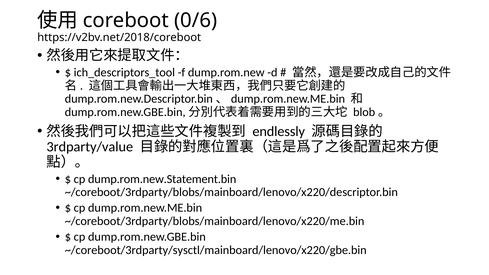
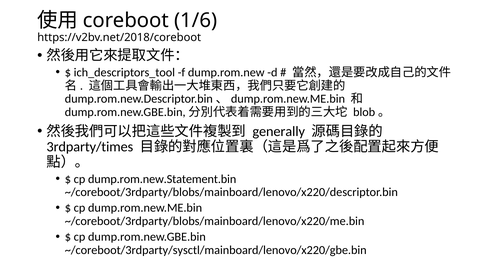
0/6: 0/6 -> 1/6 (196, 20)
endlessly: endlessly -> generally (279, 131)
3rdparty/value: 3rdparty/value -> 3rdparty/times (90, 147)
